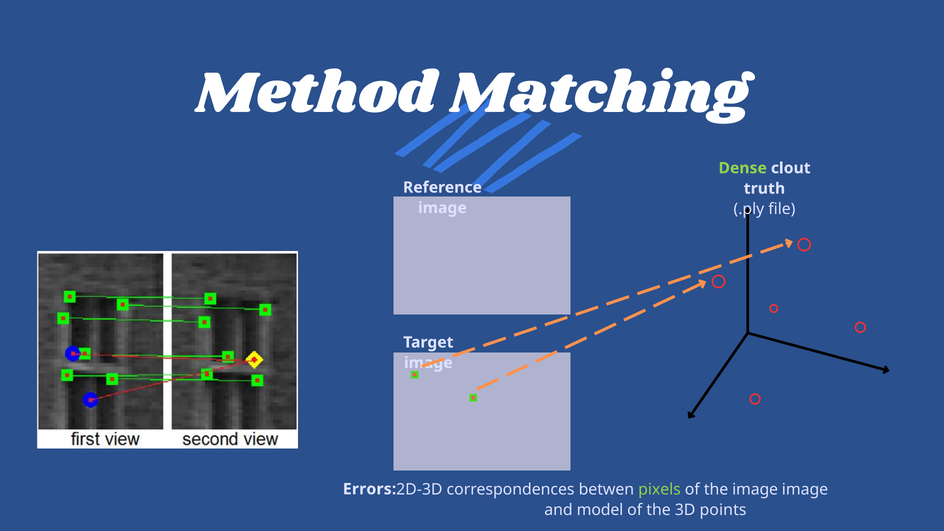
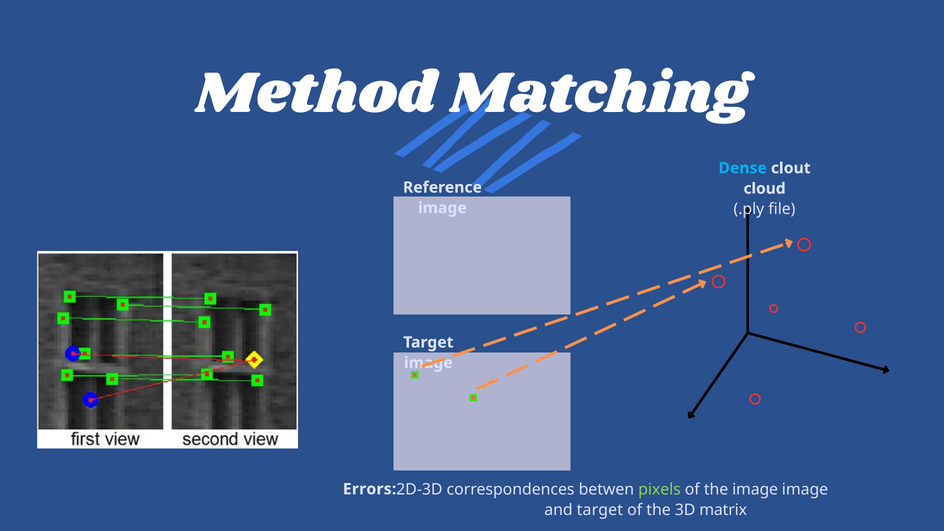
Dense colour: light green -> light blue (743, 168)
truth: truth -> cloud (765, 189)
and model: model -> target (600, 510)
points: points -> matrix (723, 510)
